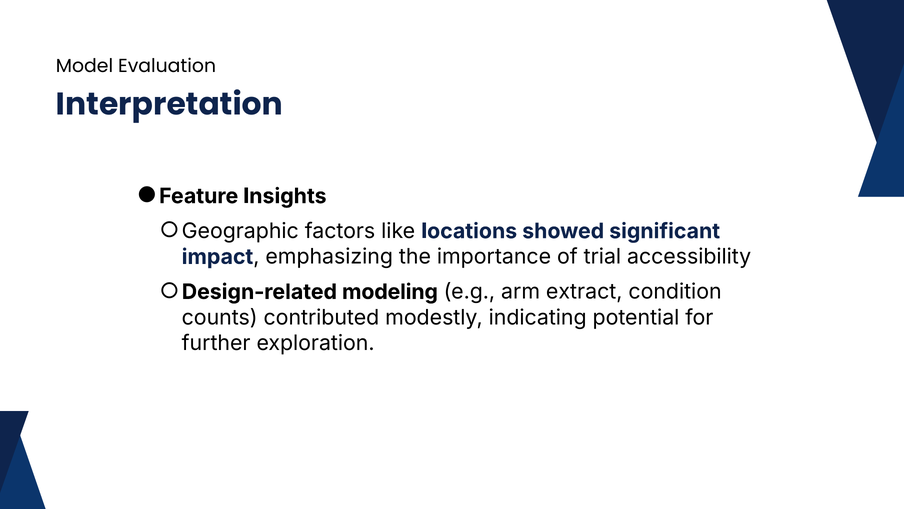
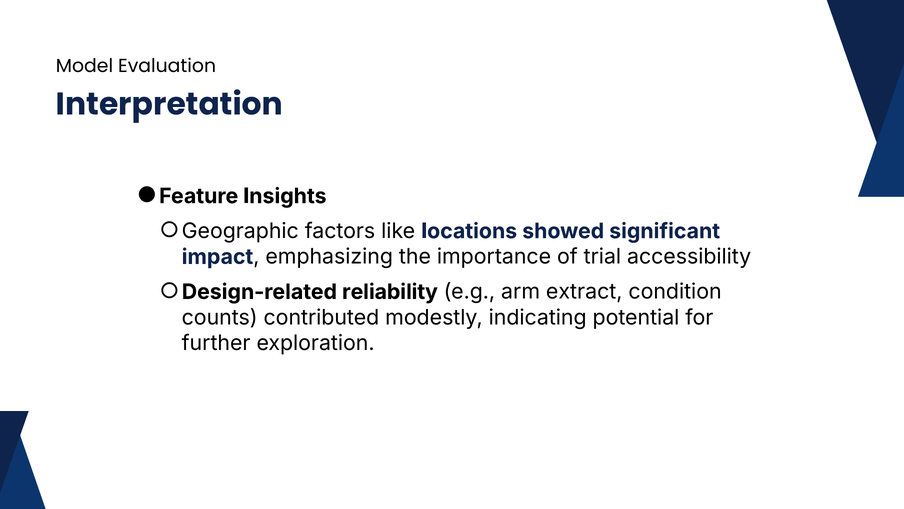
modeling: modeling -> reliability (390, 292)
